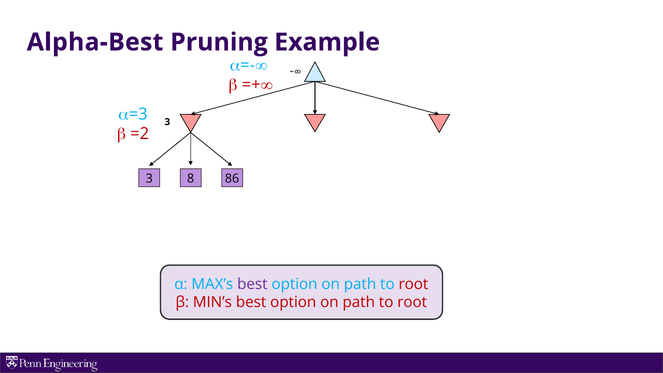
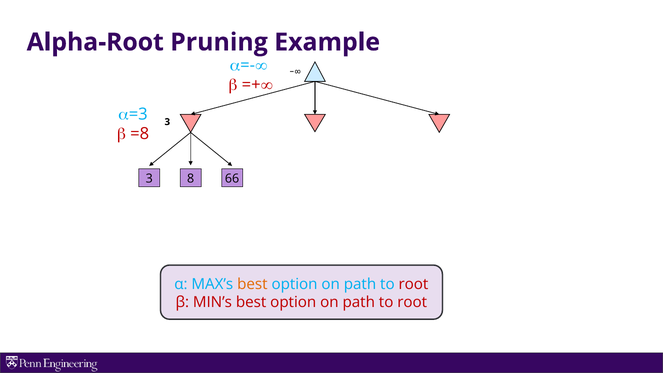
Alpha-Best: Alpha-Best -> Alpha-Root (95, 42)
=2: =2 -> =8 (140, 134)
86: 86 -> 66 (232, 179)
best colour: purple -> orange (252, 284)
